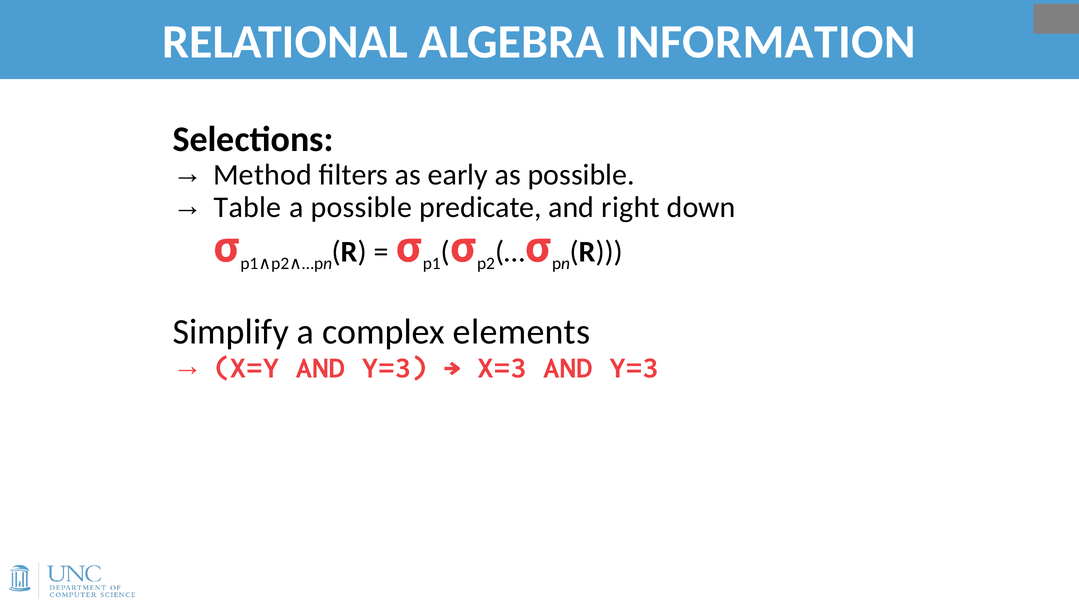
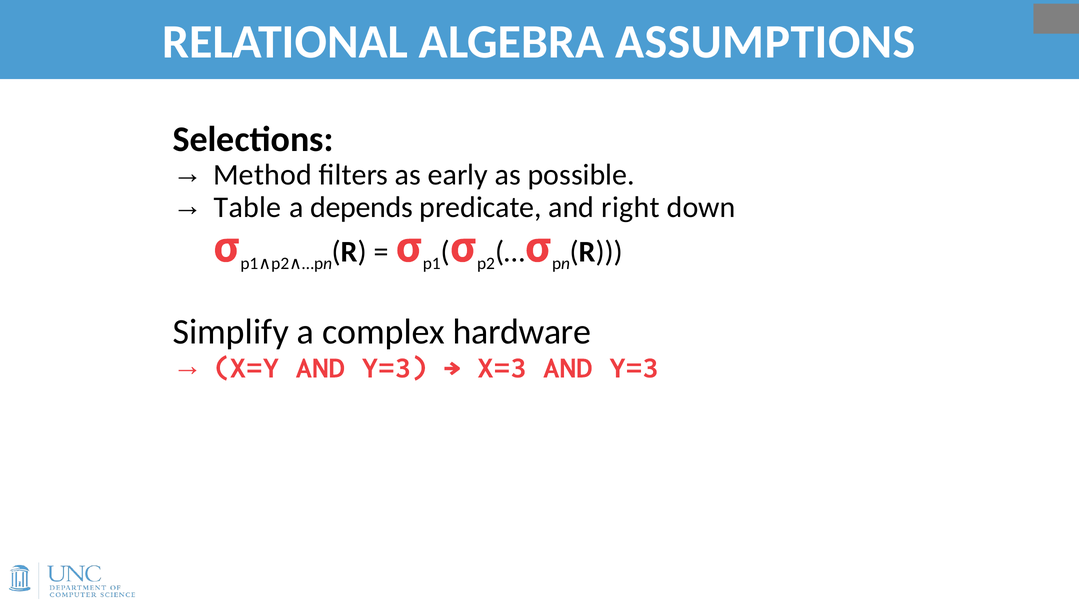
INFORMATION: INFORMATION -> ASSUMPTIONS (765, 42)
a possible: possible -> depends (362, 207)
elements: elements -> hardware (522, 332)
